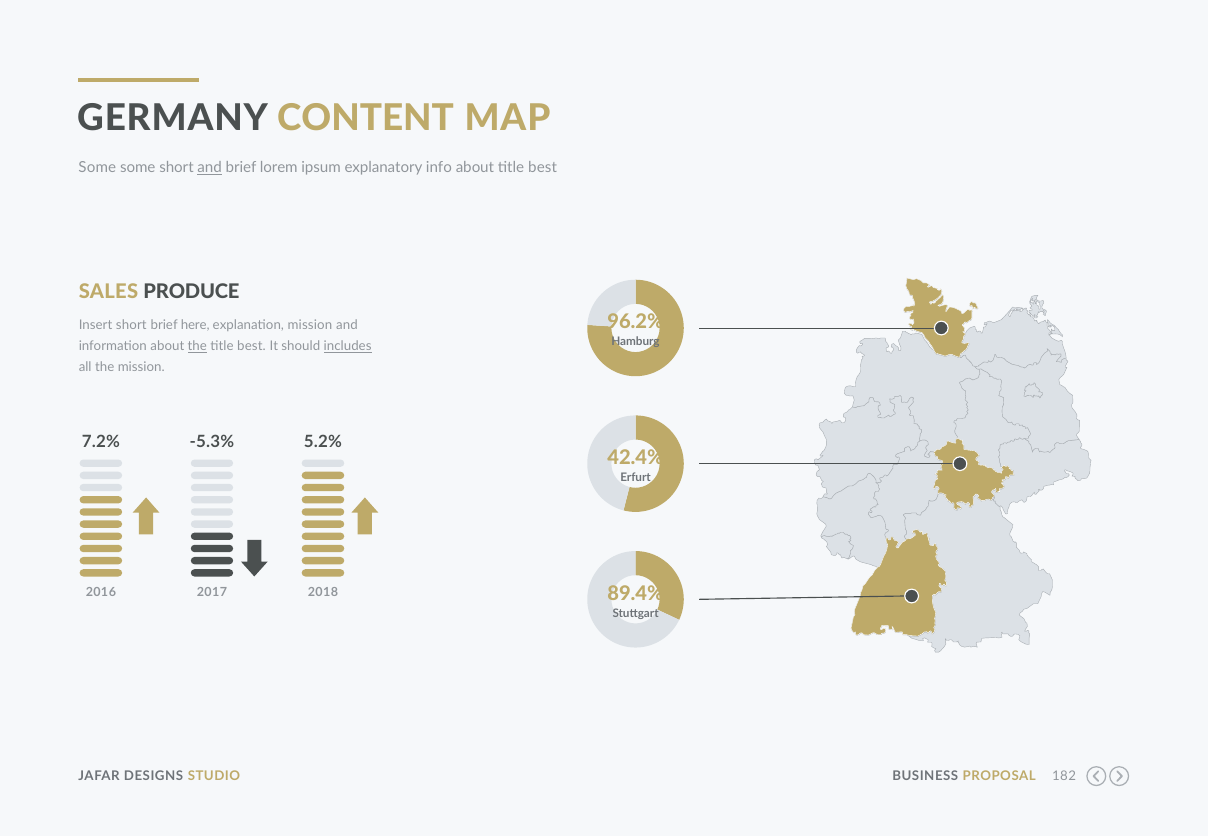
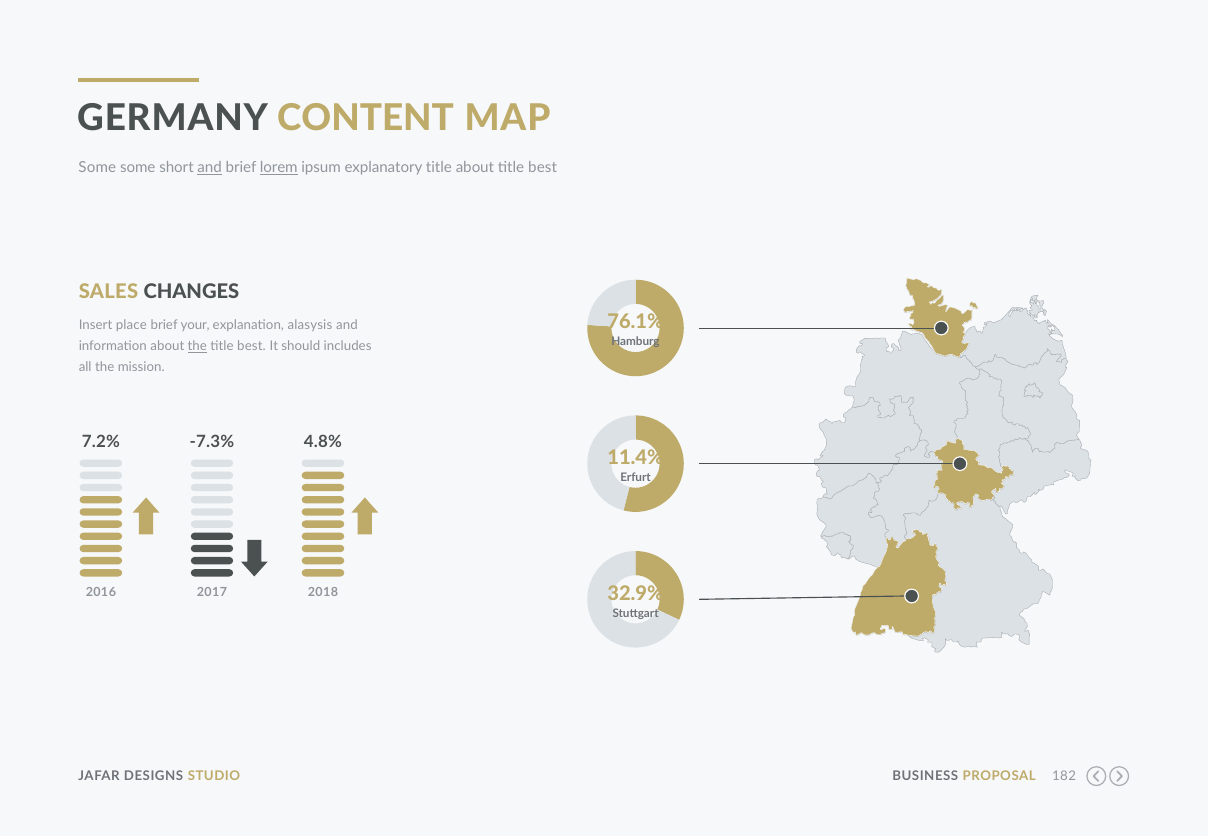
lorem underline: none -> present (279, 168)
explanatory info: info -> title (439, 168)
PRODUCE: PRODUCE -> CHANGES (191, 292)
96.2%: 96.2% -> 76.1% (636, 322)
Insert short: short -> place (131, 326)
here: here -> your (195, 326)
explanation mission: mission -> alasysis (310, 326)
includes underline: present -> none (348, 346)
-5.3%: -5.3% -> -7.3% (212, 442)
5.2%: 5.2% -> 4.8% (323, 442)
42.4%: 42.4% -> 11.4% (636, 458)
89.4%: 89.4% -> 32.9% (636, 594)
